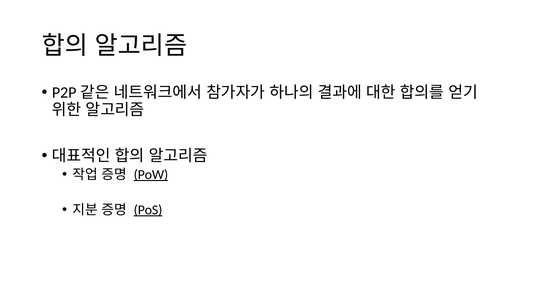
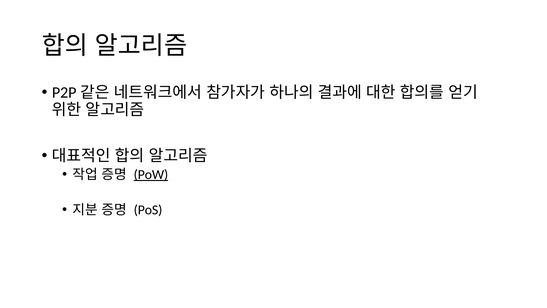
PoS underline: present -> none (148, 210)
